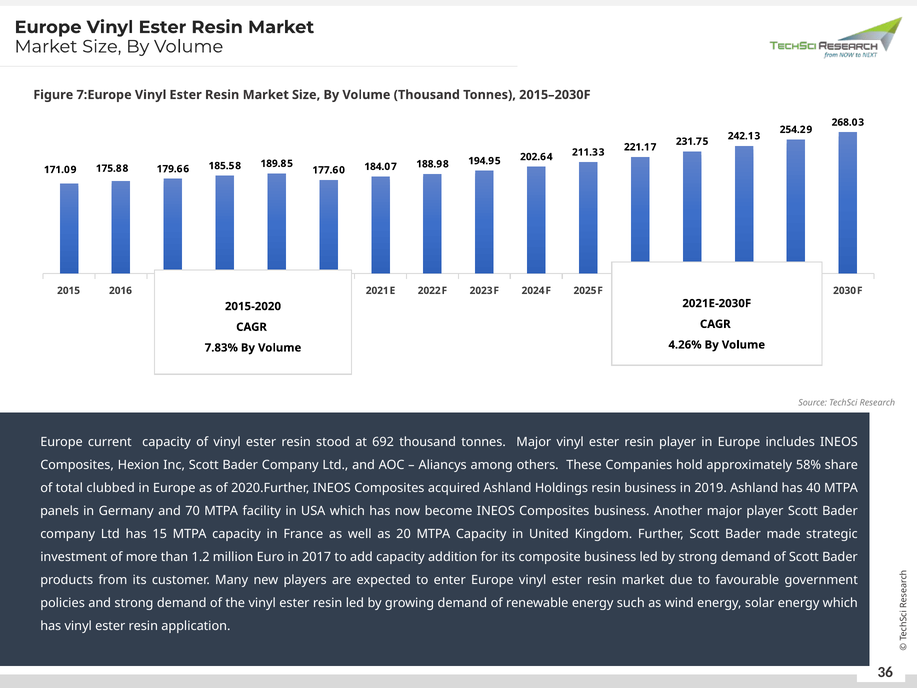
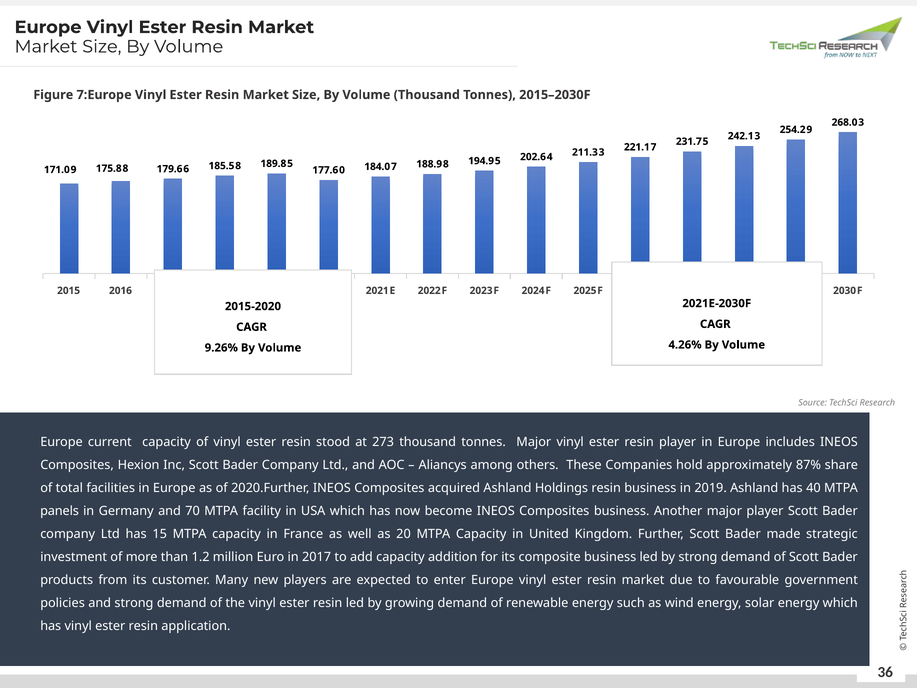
7.83%: 7.83% -> 9.26% (221, 348)
692: 692 -> 273 (383, 442)
58%: 58% -> 87% (808, 465)
clubbed: clubbed -> facilities (111, 488)
